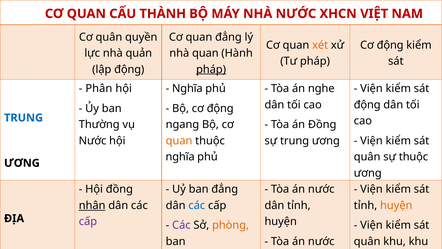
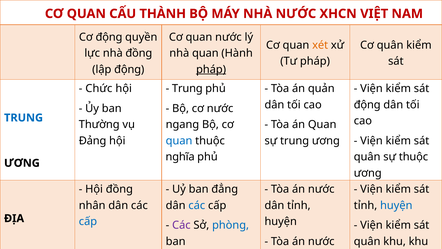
Cơ quân: quân -> động (109, 37)
quan đẳng: đẳng -> nước (228, 37)
động: động -> quân (390, 45)
nhà quản: quản -> đồng (139, 53)
Phân: Phân -> Chức (99, 89)
Nghĩa: Nghĩa -> Trung (187, 89)
nghe: nghe -> quản (321, 89)
Bộ cơ động: động -> nước (220, 108)
án Đồng: Đồng -> Quan (322, 124)
Nước: Nước -> Đảng (93, 141)
quan colour: orange -> blue (179, 141)
nhân underline: present -> none (92, 205)
huyện colour: orange -> blue (396, 205)
cấp colour: purple -> blue (88, 221)
phòng colour: orange -> blue (231, 225)
